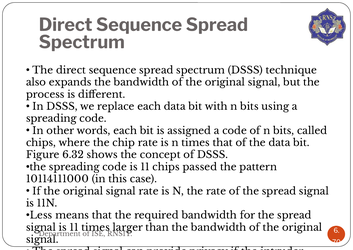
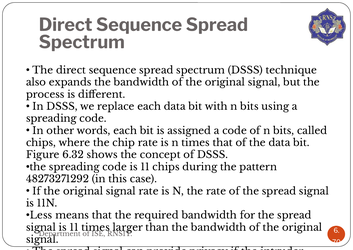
passed: passed -> during (200, 167)
10114111000: 10114111000 -> 48273271292 (58, 179)
